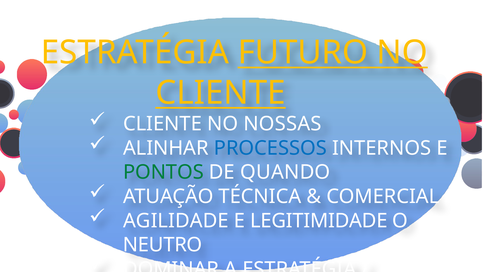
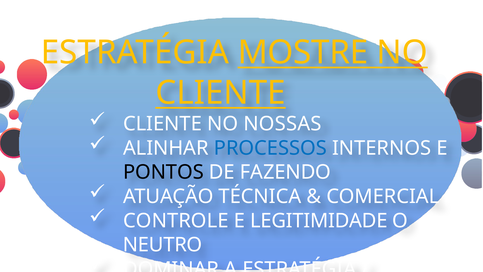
FUTURO: FUTURO -> MOSTRE (303, 52)
PONTOS colour: green -> black (163, 172)
QUANDO: QUANDO -> FAZENDO (285, 172)
AGILIDADE: AGILIDADE -> CONTROLE (176, 220)
